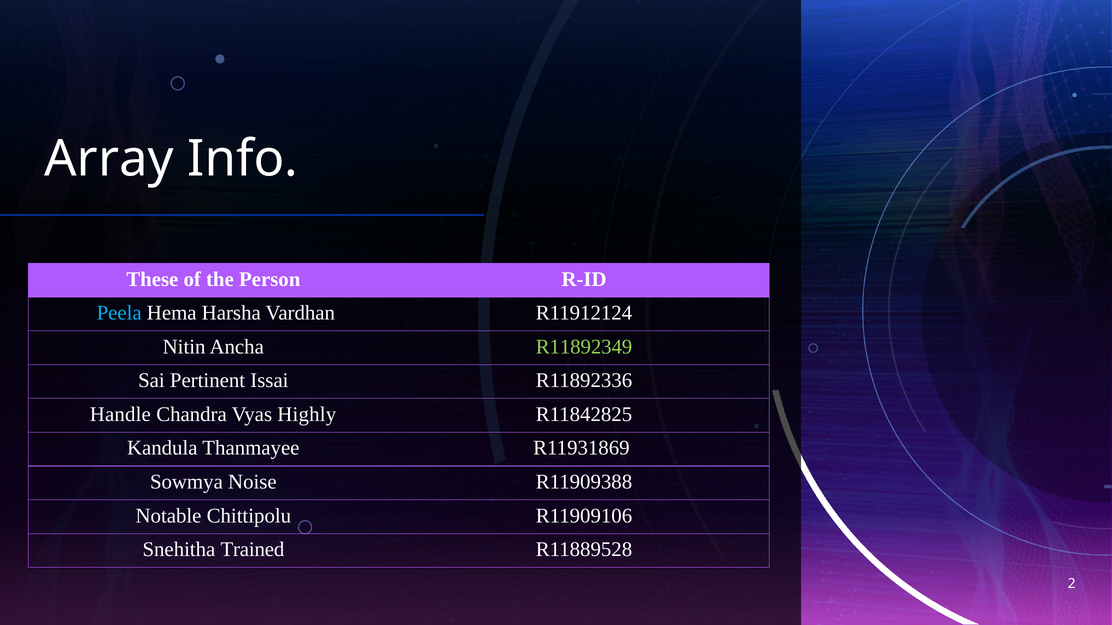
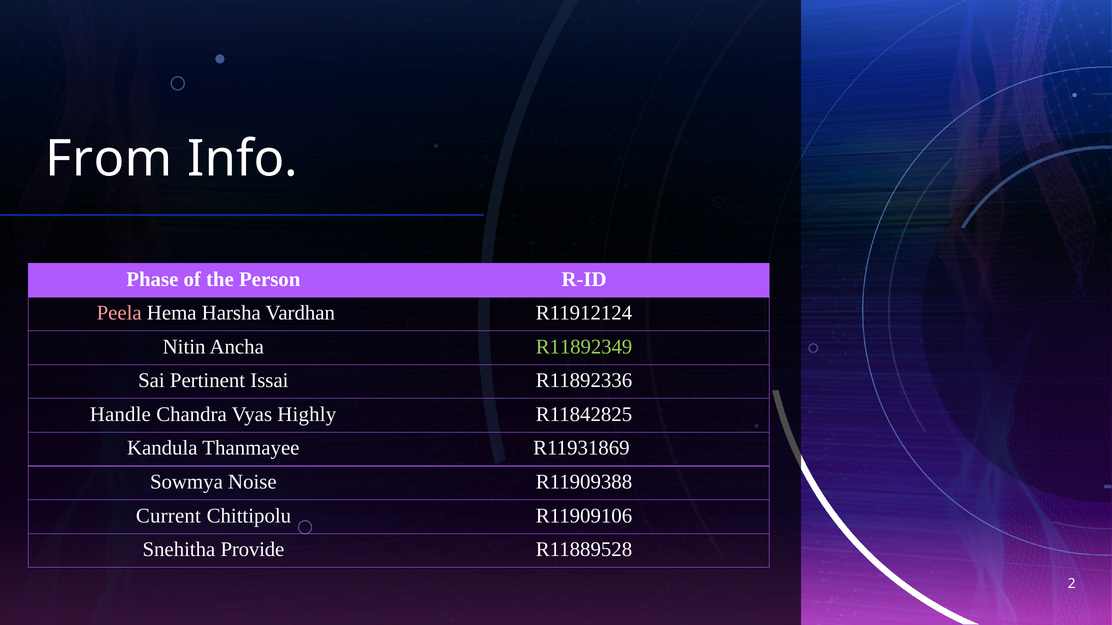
Array: Array -> From (109, 159)
These: These -> Phase (152, 279)
Peela colour: light blue -> pink (119, 313)
Notable: Notable -> Current (168, 516)
Trained: Trained -> Provide (252, 550)
